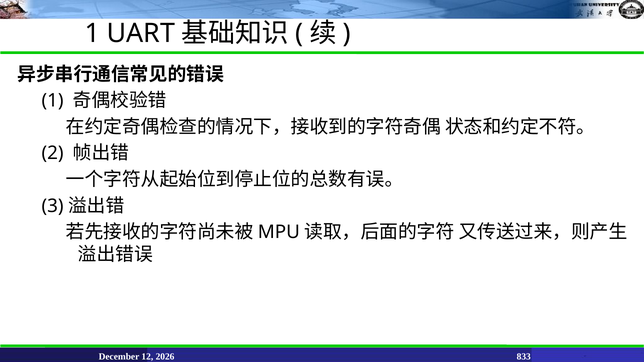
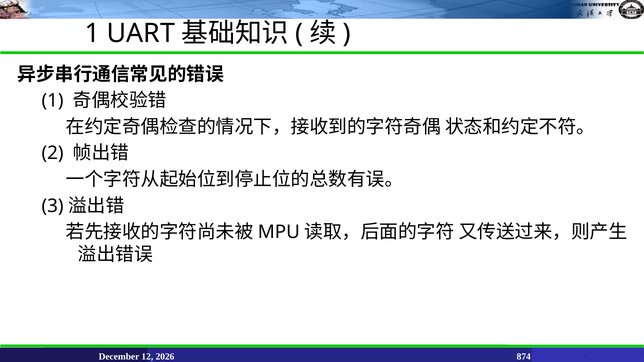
833: 833 -> 874 (524, 357)
